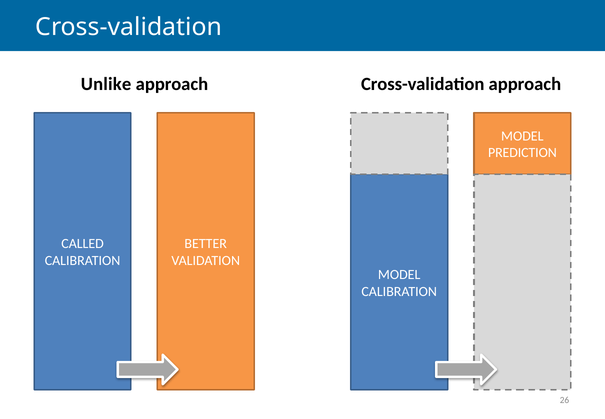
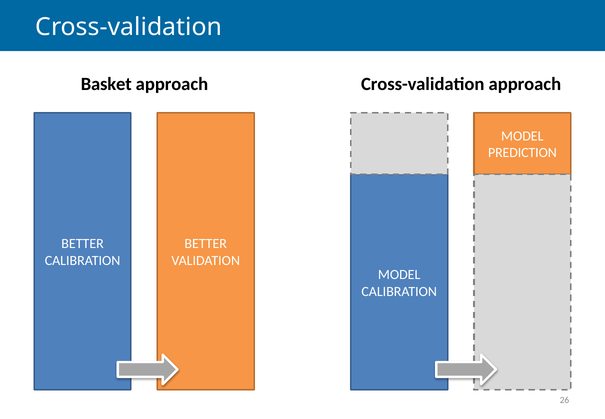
Unlike: Unlike -> Basket (106, 84)
CALLED: CALLED -> BETTER (83, 244)
